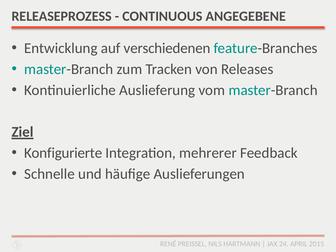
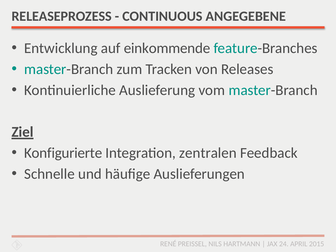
verschiedenen: verschiedenen -> einkommende (167, 48)
mehrerer: mehrerer -> zentralen (208, 153)
